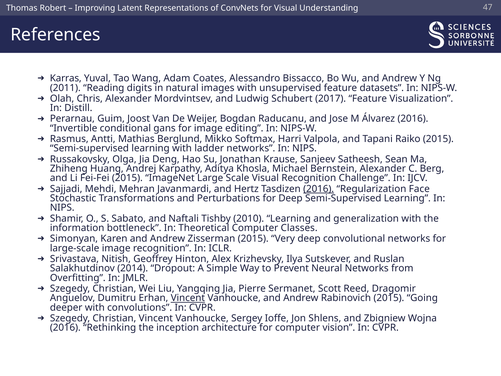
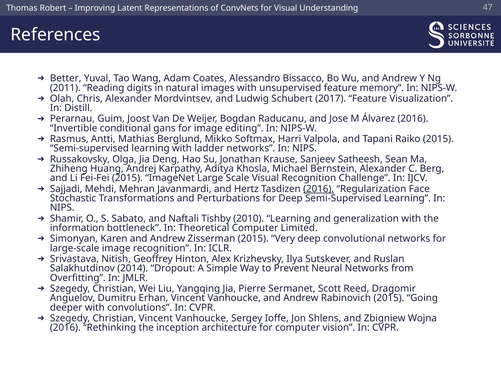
Karras: Karras -> Better (66, 78)
datasets: datasets -> memory (382, 88)
Classes: Classes -> Limited (299, 228)
Vincent underline: present -> none (188, 298)
